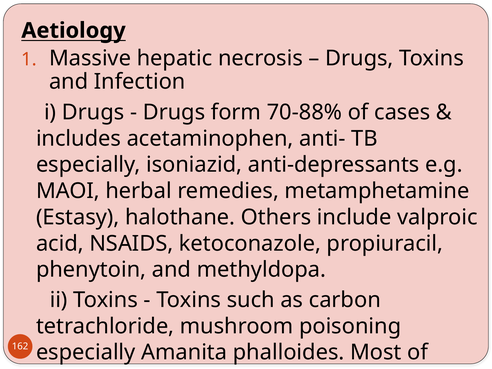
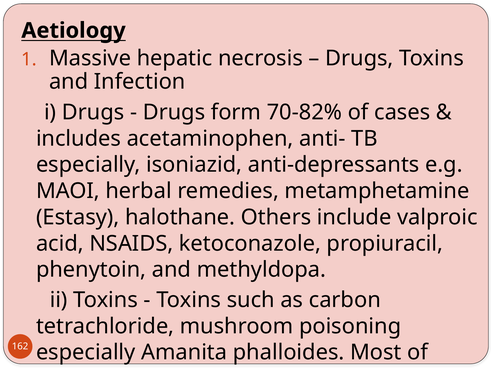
70-88%: 70-88% -> 70-82% (304, 112)
